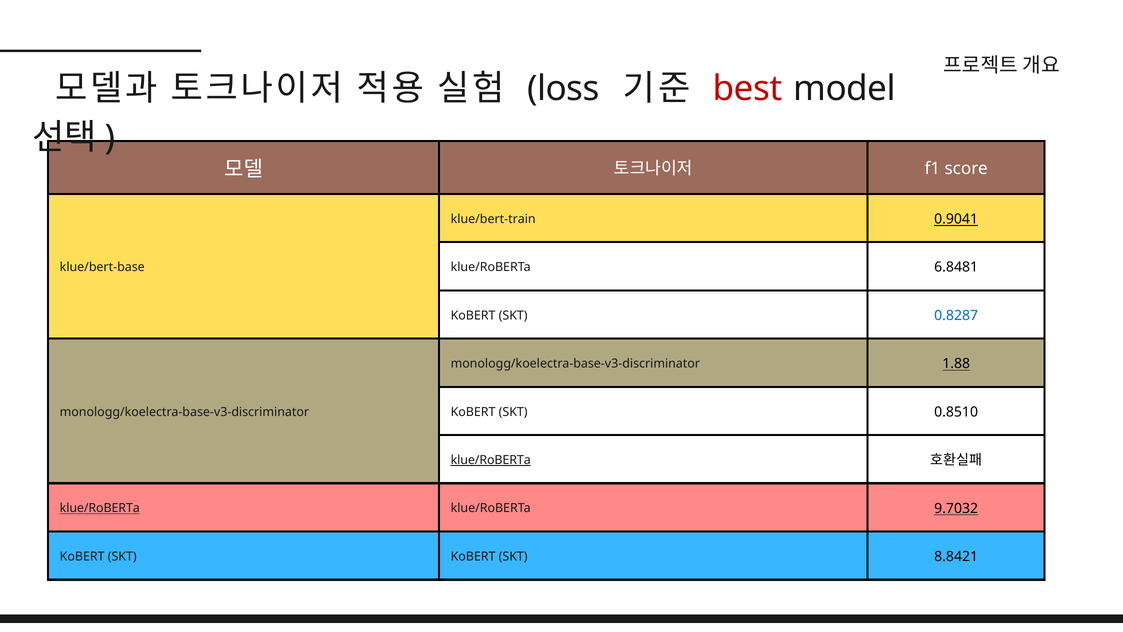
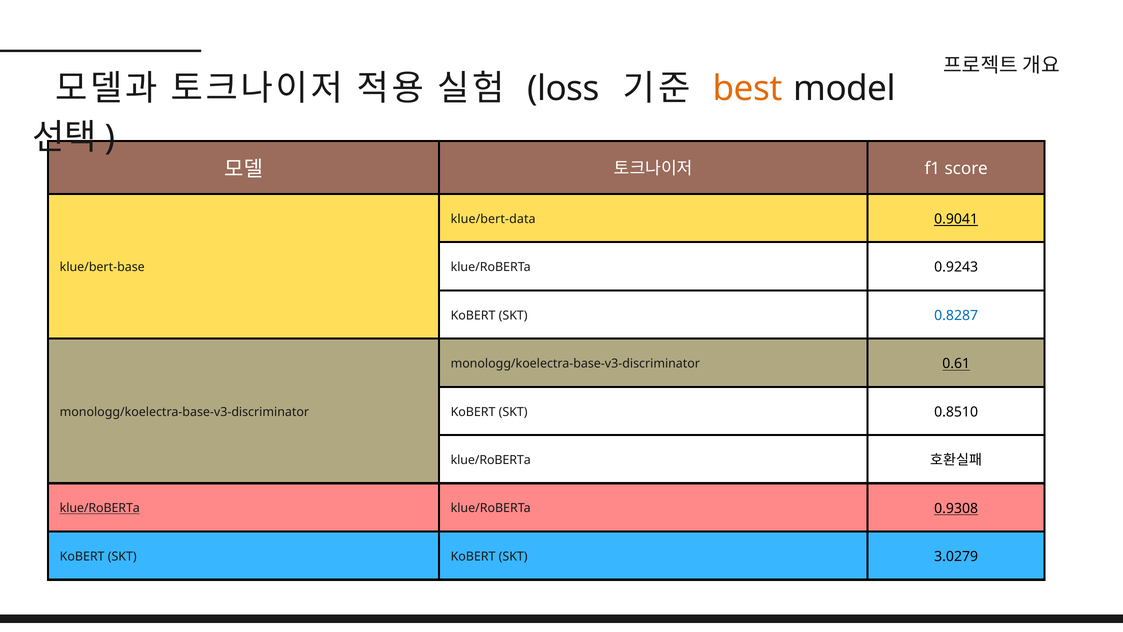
best colour: red -> orange (747, 88)
klue/bert-train: klue/bert-train -> klue/bert-data (493, 219)
6.8481: 6.8481 -> 0.9243 (956, 267)
1.88: 1.88 -> 0.61 (956, 364)
klue/RoBERTa underline: present -> none (491, 460)
9.7032: 9.7032 -> 0.9308 (956, 508)
8.8421: 8.8421 -> 3.0279 (956, 556)
